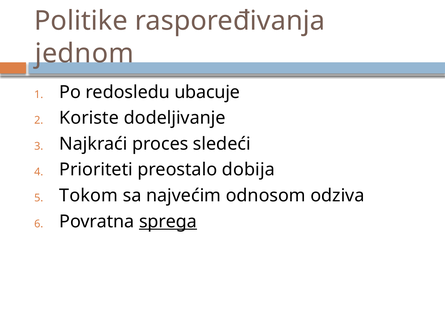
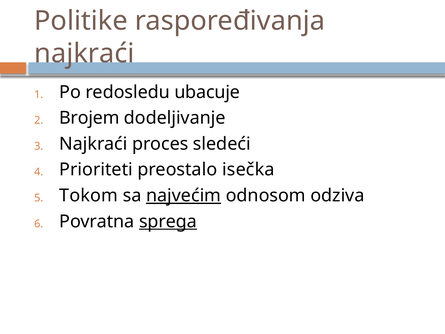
jednom: jednom -> najkraći (84, 53)
Koriste: Koriste -> Brojem (89, 118)
dobija: dobija -> isečka (248, 170)
najvećim underline: none -> present (184, 195)
